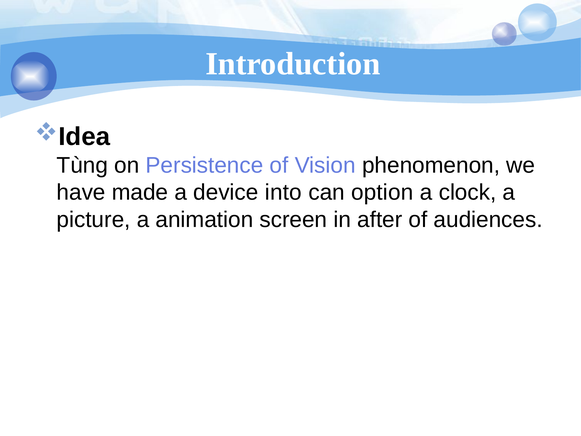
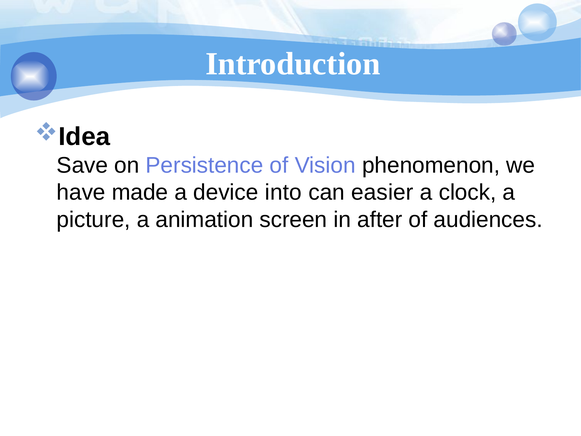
Tùng: Tùng -> Save (82, 165)
option: option -> easier (382, 192)
